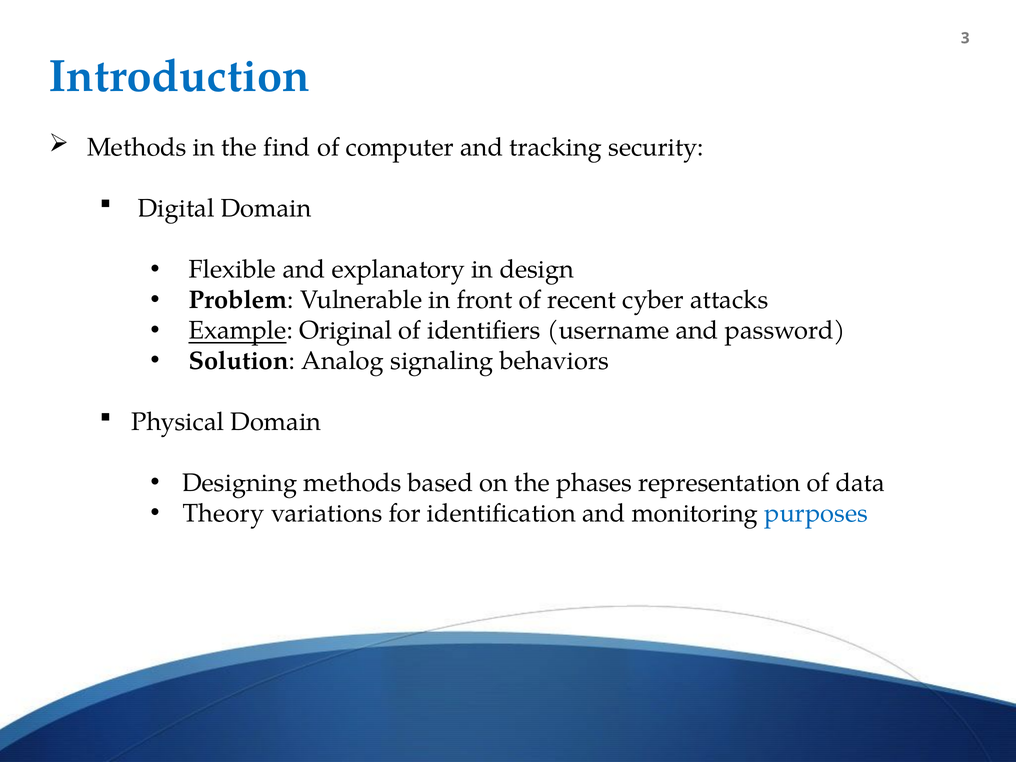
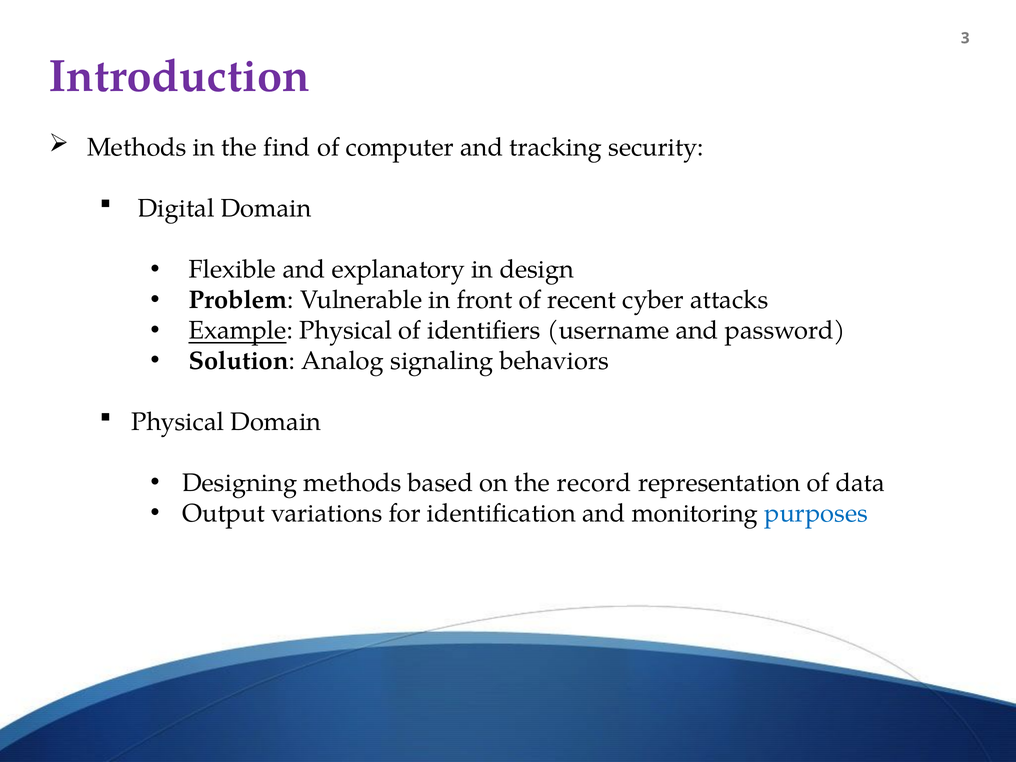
Introduction colour: blue -> purple (179, 76)
Example Original: Original -> Physical (346, 330)
phases: phases -> record (594, 483)
Theory: Theory -> Output (224, 513)
